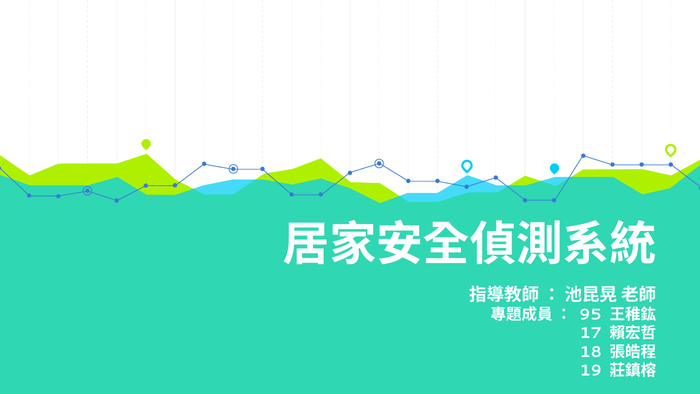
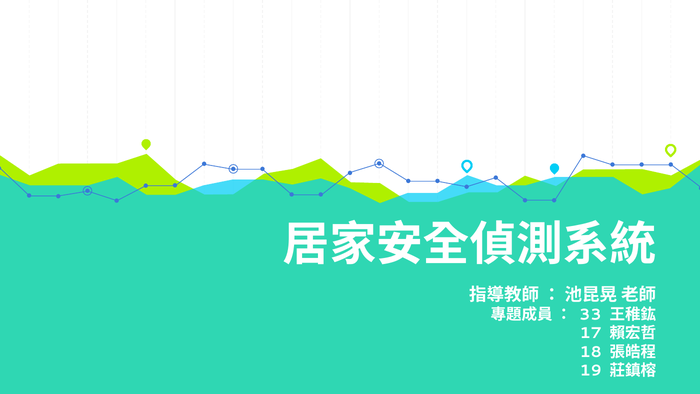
95: 95 -> 33 (590, 314)
